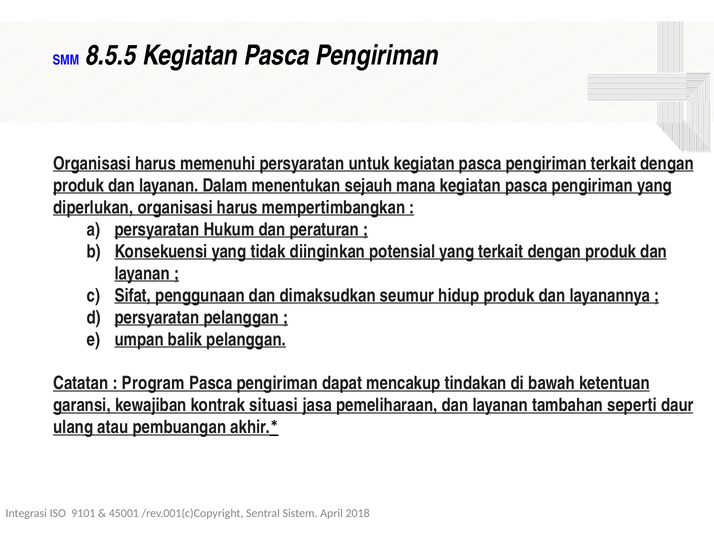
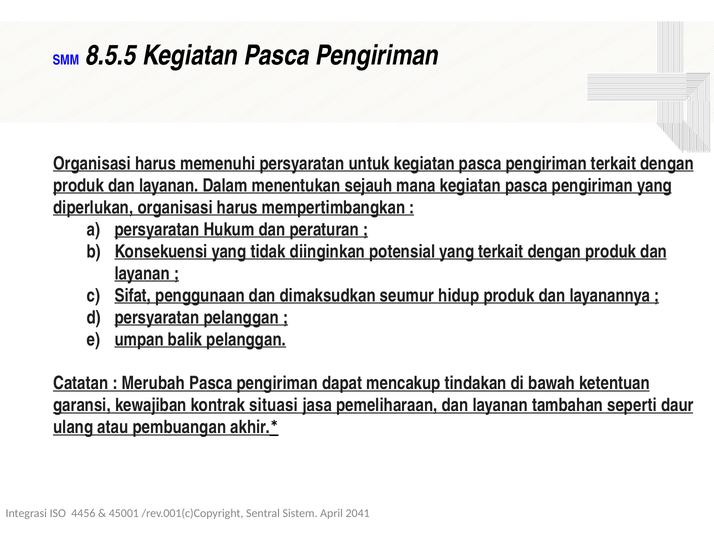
Program: Program -> Merubah (153, 383)
9101: 9101 -> 4456 (83, 513)
2018: 2018 -> 2041 (358, 513)
